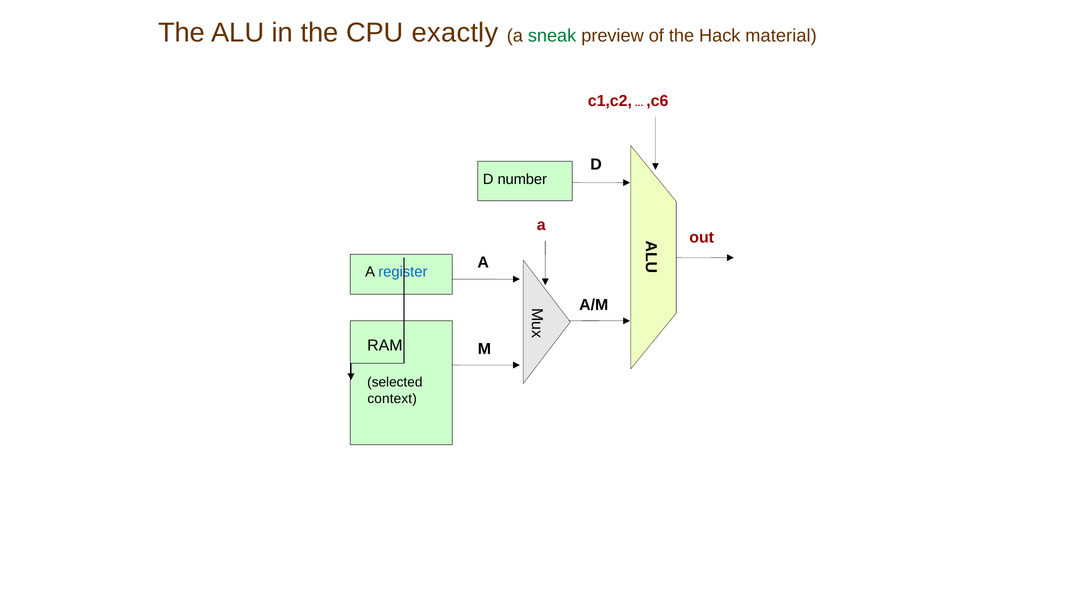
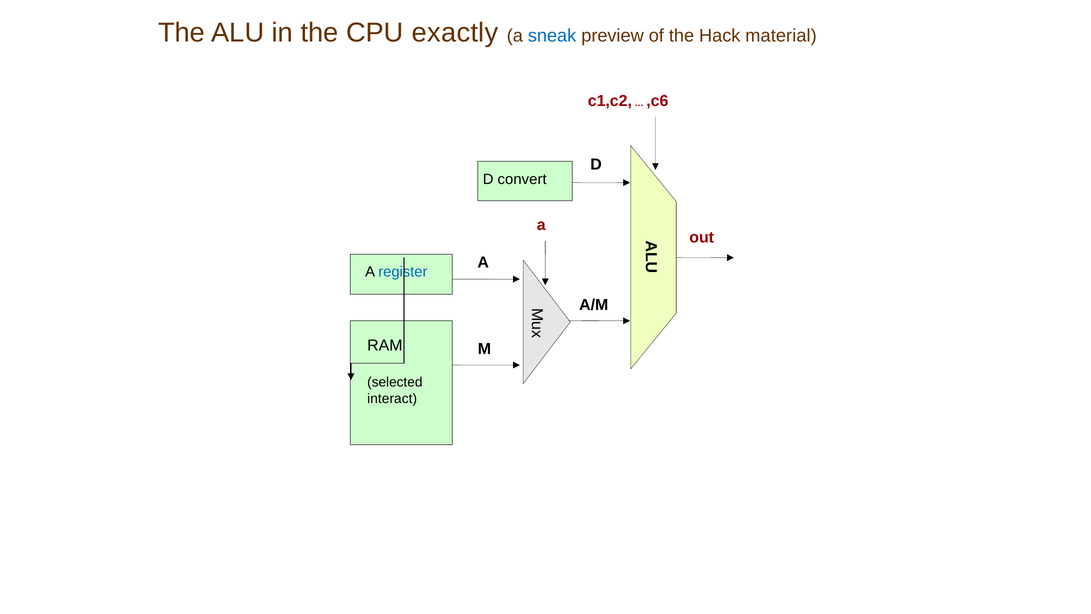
sneak colour: green -> blue (552, 36)
number: number -> convert (522, 179)
context: context -> interact (392, 399)
